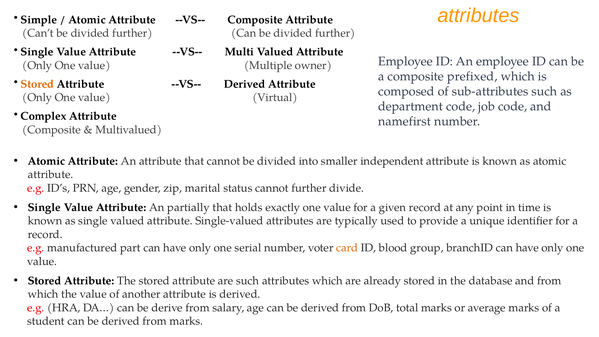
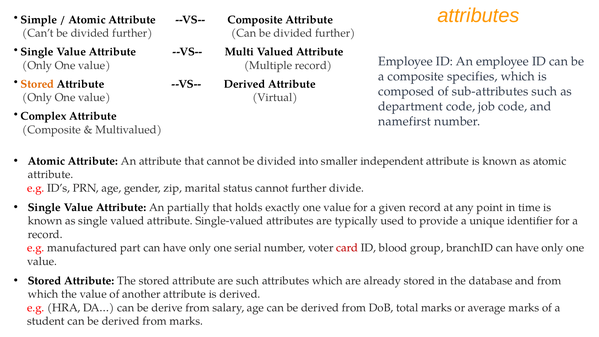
Multiple owner: owner -> record (313, 65)
prefixed: prefixed -> specifies (472, 76)
card colour: orange -> red (347, 248)
